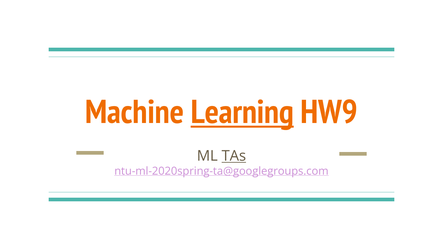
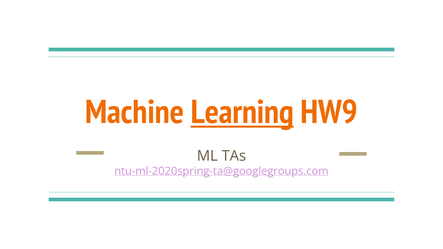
TAs underline: present -> none (234, 156)
